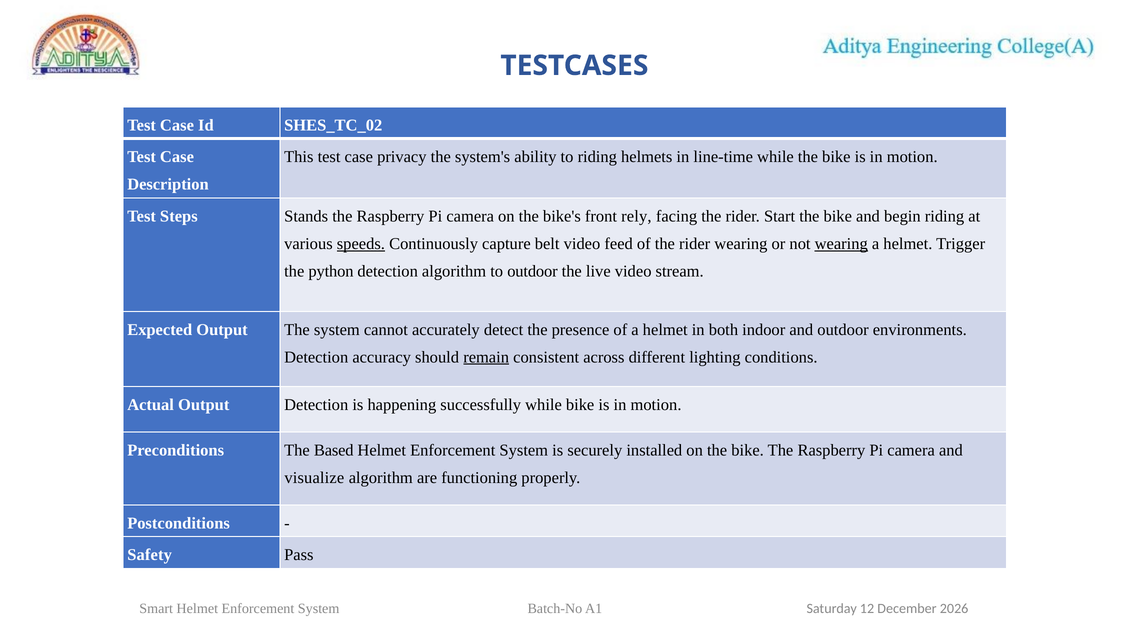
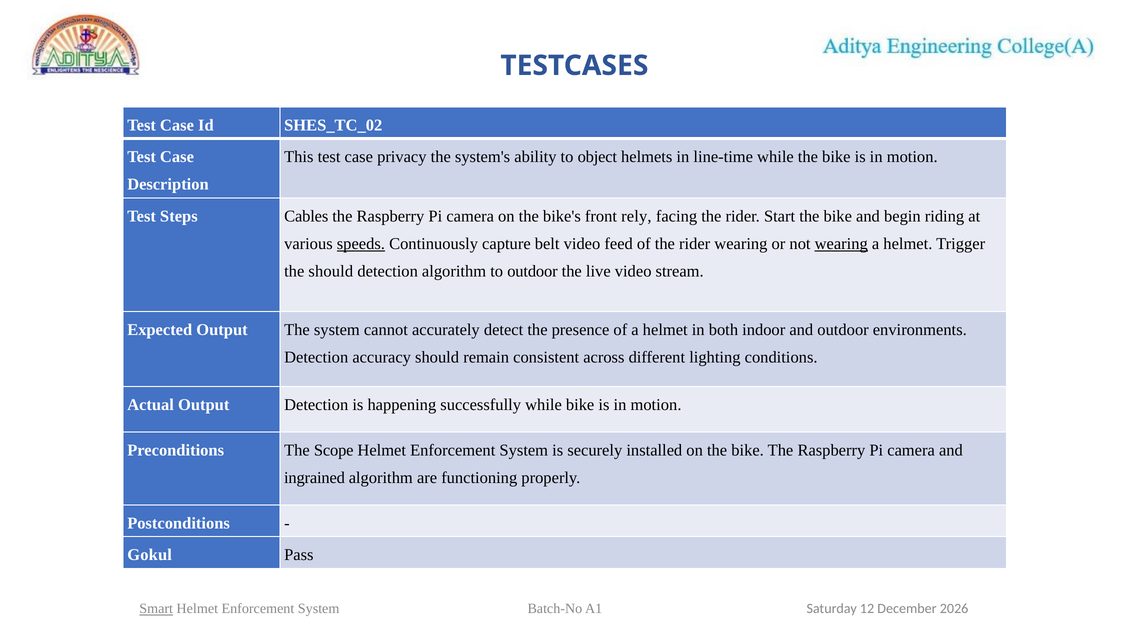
to riding: riding -> object (597, 157)
Stands: Stands -> Cables (306, 216)
the python: python -> should (331, 271)
remain underline: present -> none (486, 357)
Based: Based -> Scope (334, 450)
visualize: visualize -> ingrained (314, 477)
Safety: Safety -> Gokul (150, 555)
Smart underline: none -> present (156, 608)
